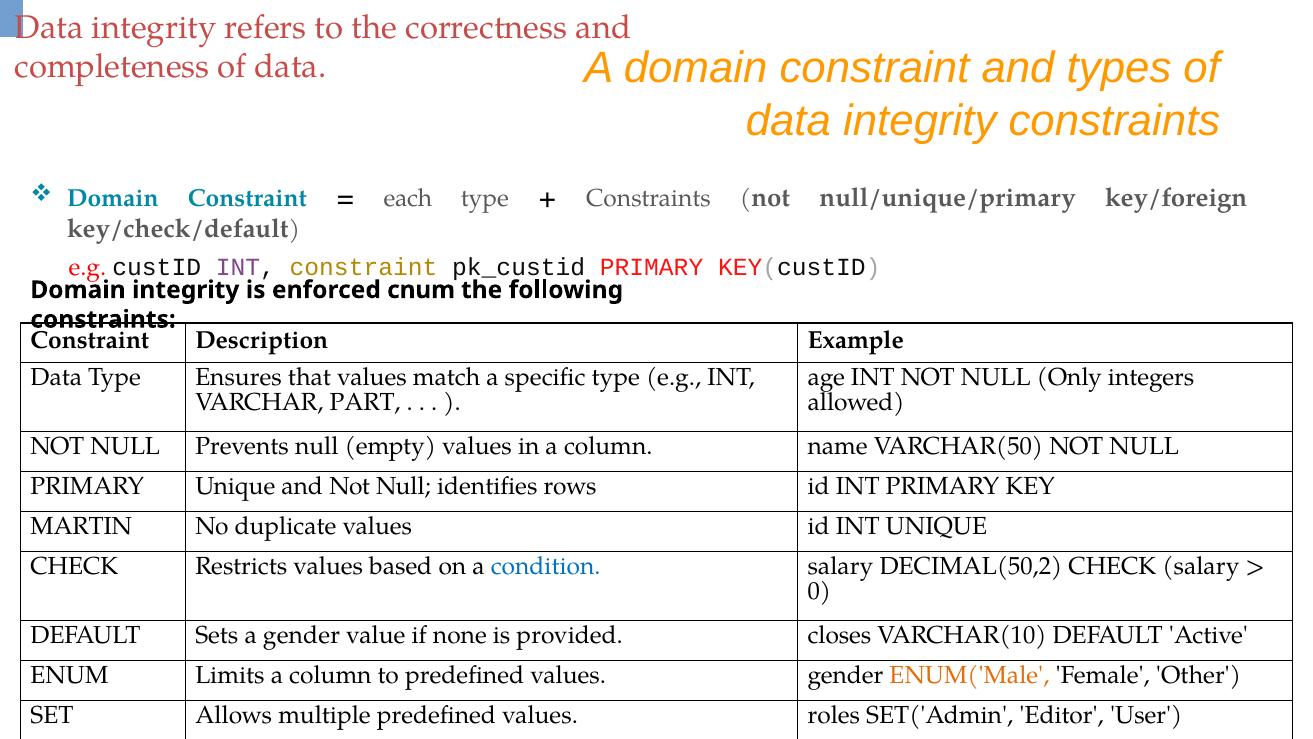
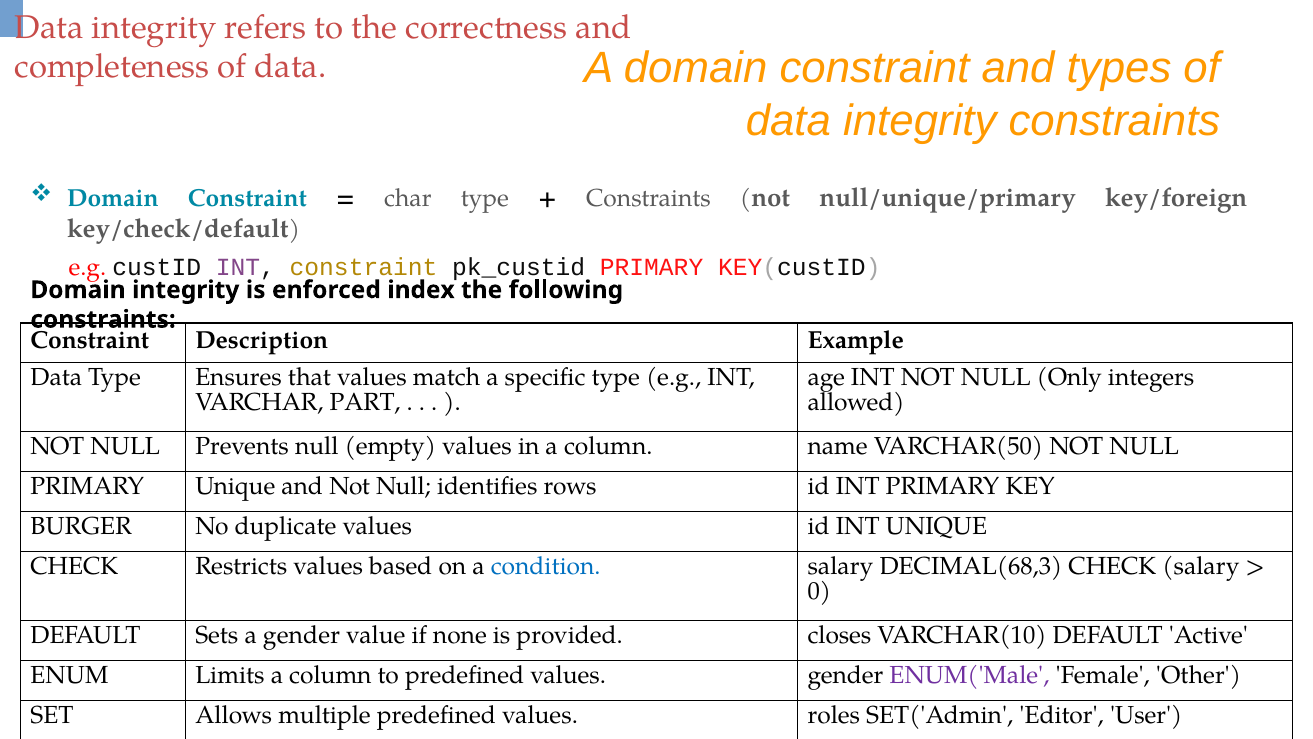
each: each -> char (408, 198)
cnum: cnum -> index (421, 290)
MARTIN: MARTIN -> BURGER (81, 526)
DECIMAL(50,2: DECIMAL(50,2 -> DECIMAL(68,3 (971, 566)
ENUM('Male colour: orange -> purple (969, 675)
